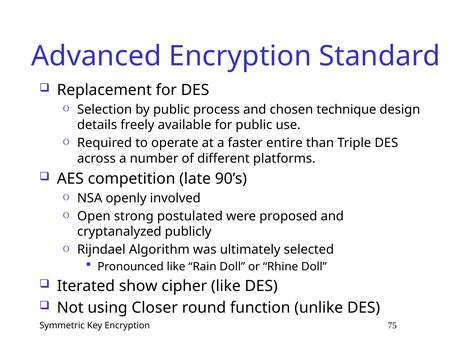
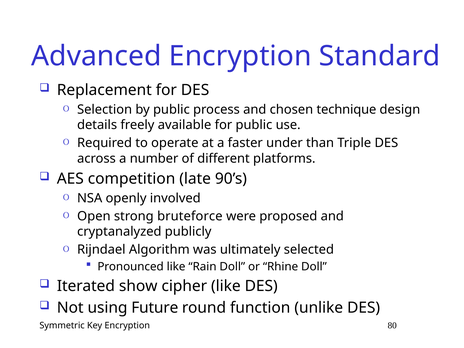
entire: entire -> under (284, 143)
postulated: postulated -> bruteforce (190, 216)
Closer: Closer -> Future (155, 308)
75: 75 -> 80 (392, 325)
